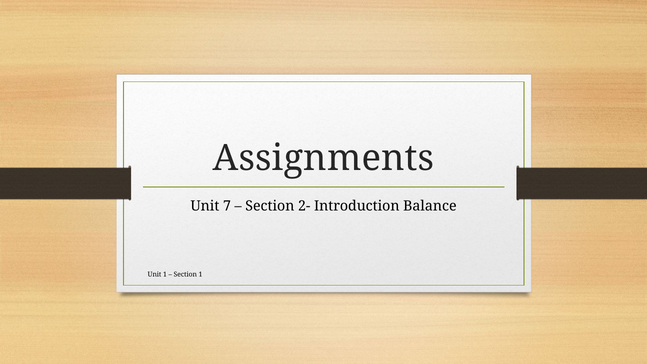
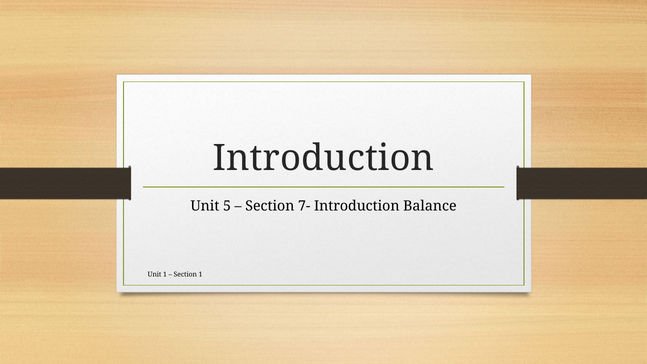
Assignments: Assignments -> Introduction (324, 158)
7: 7 -> 5 (227, 206)
2-: 2- -> 7- (304, 206)
